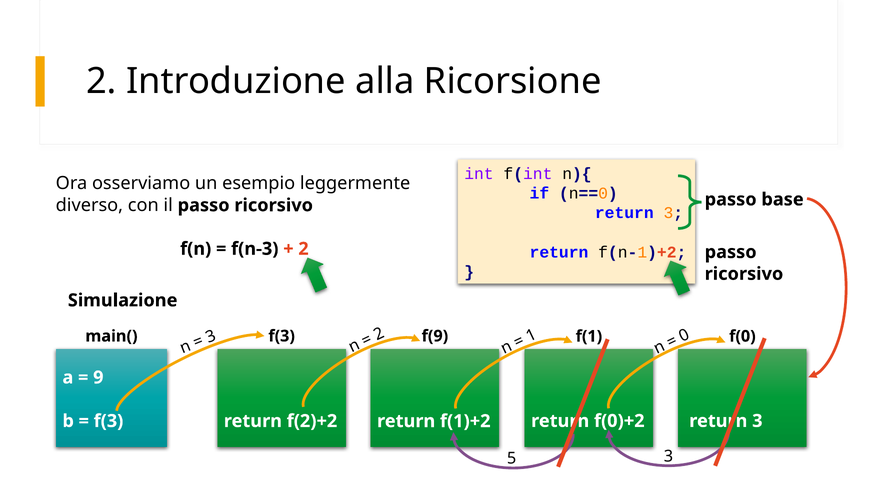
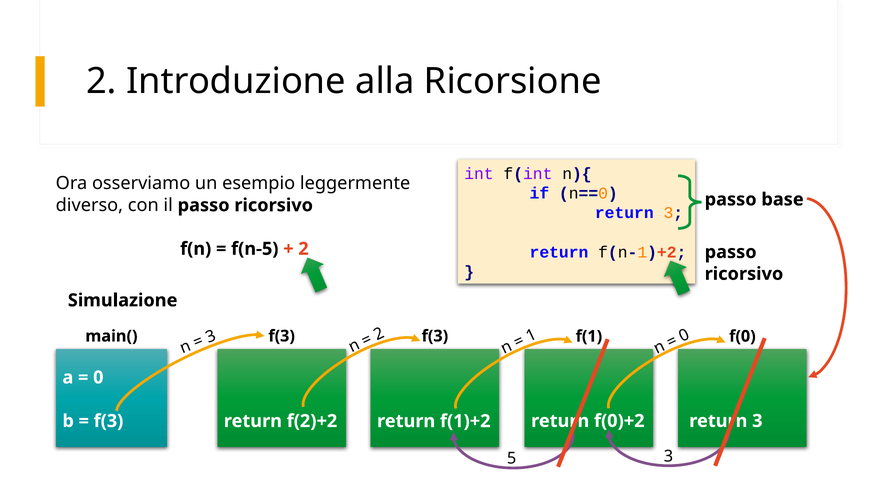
f(n-3: f(n-3 -> f(n-5 (255, 249)
f(9: f(9 -> f(3 (435, 336)
9: 9 -> 0 (98, 377)
